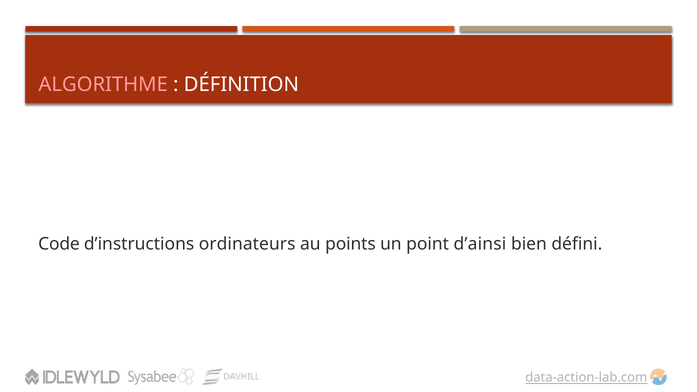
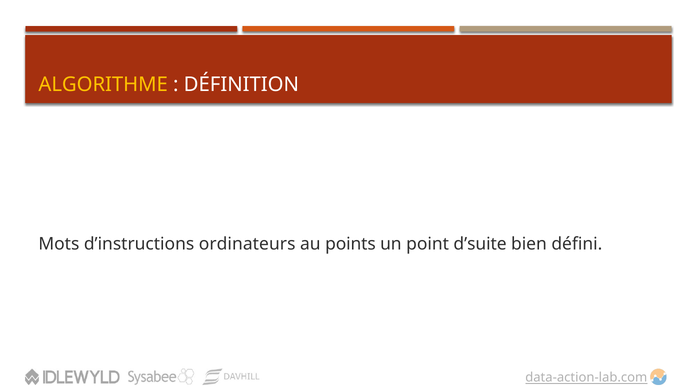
ALGORITHME colour: pink -> yellow (103, 85)
Code: Code -> Mots (59, 244)
d’ainsi: d’ainsi -> d’suite (480, 244)
